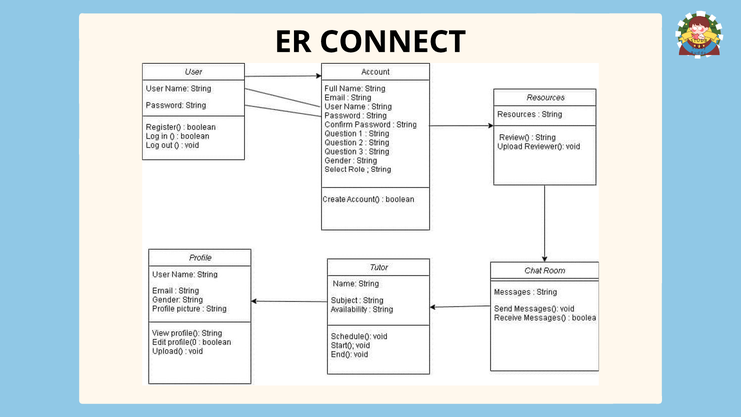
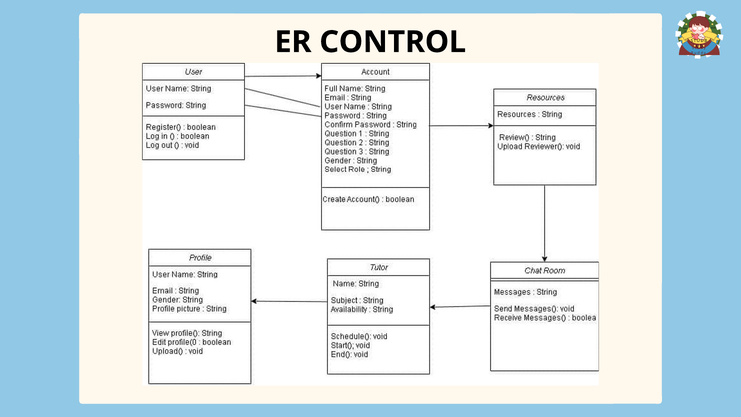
CONNECT: CONNECT -> CONTROL (393, 42)
